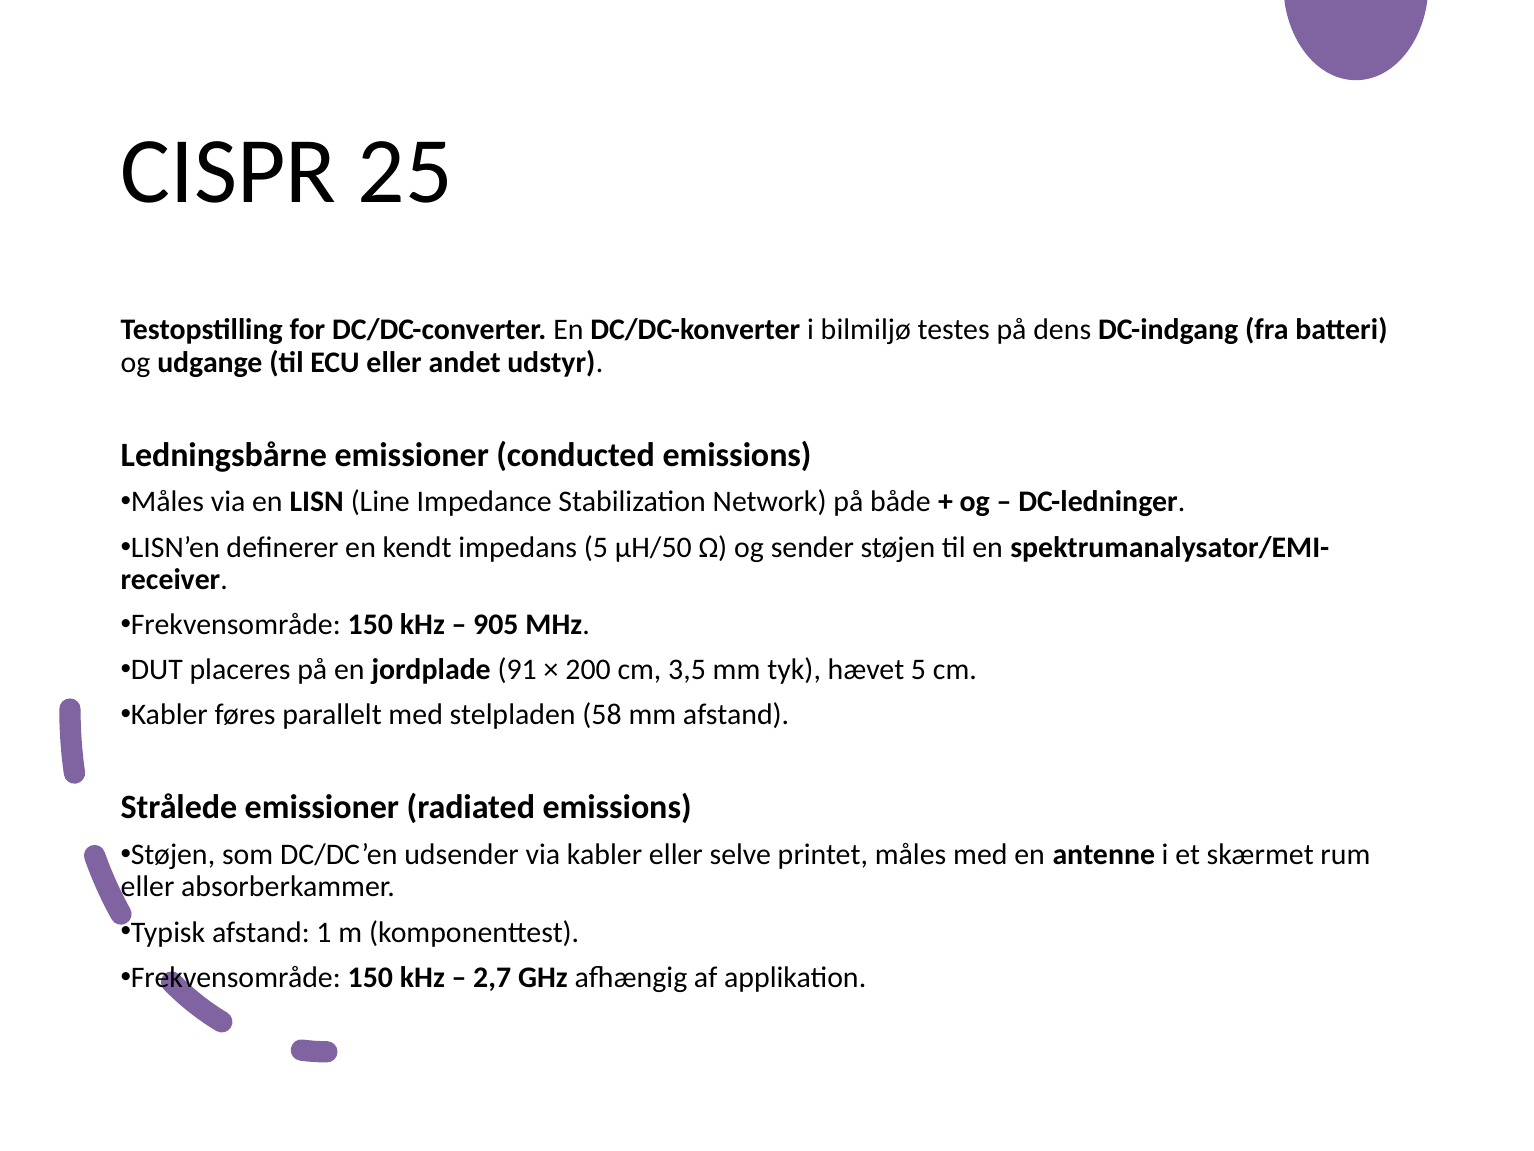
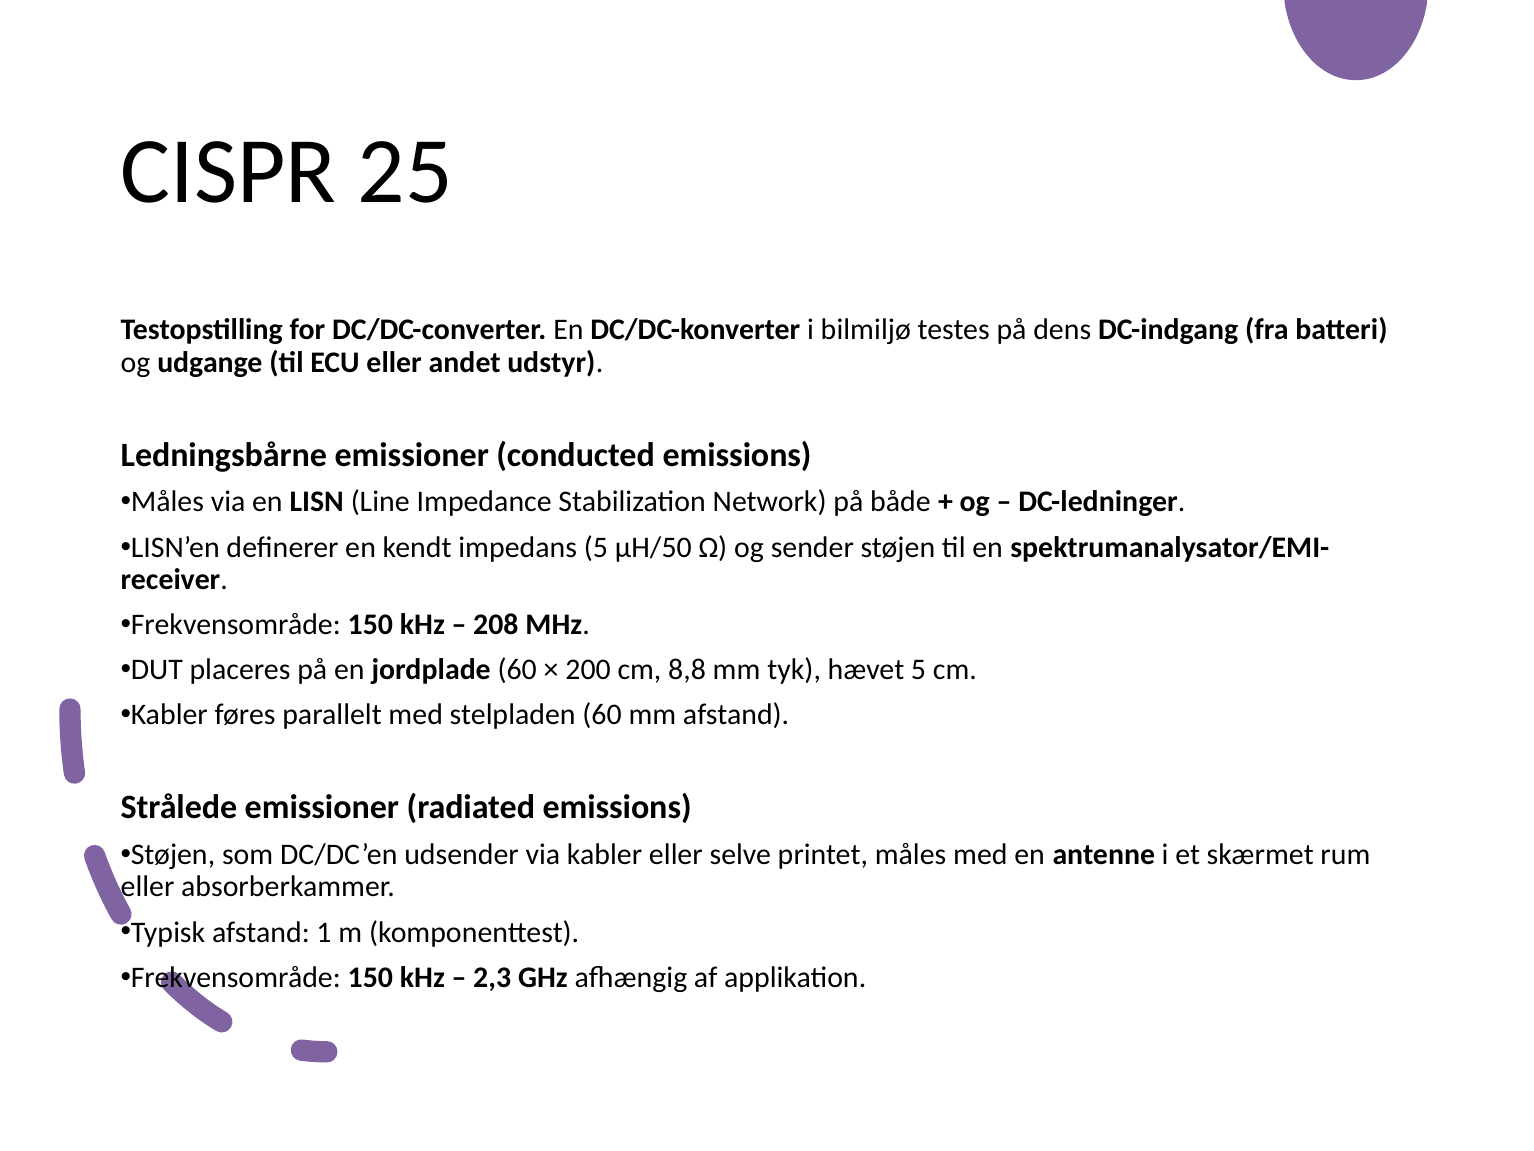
905: 905 -> 208 (496, 624)
jordplade 91: 91 -> 60 (517, 670)
3,5: 3,5 -> 8,8 (687, 670)
stelpladen 58: 58 -> 60 (602, 715)
2,7: 2,7 -> 2,3 (492, 977)
